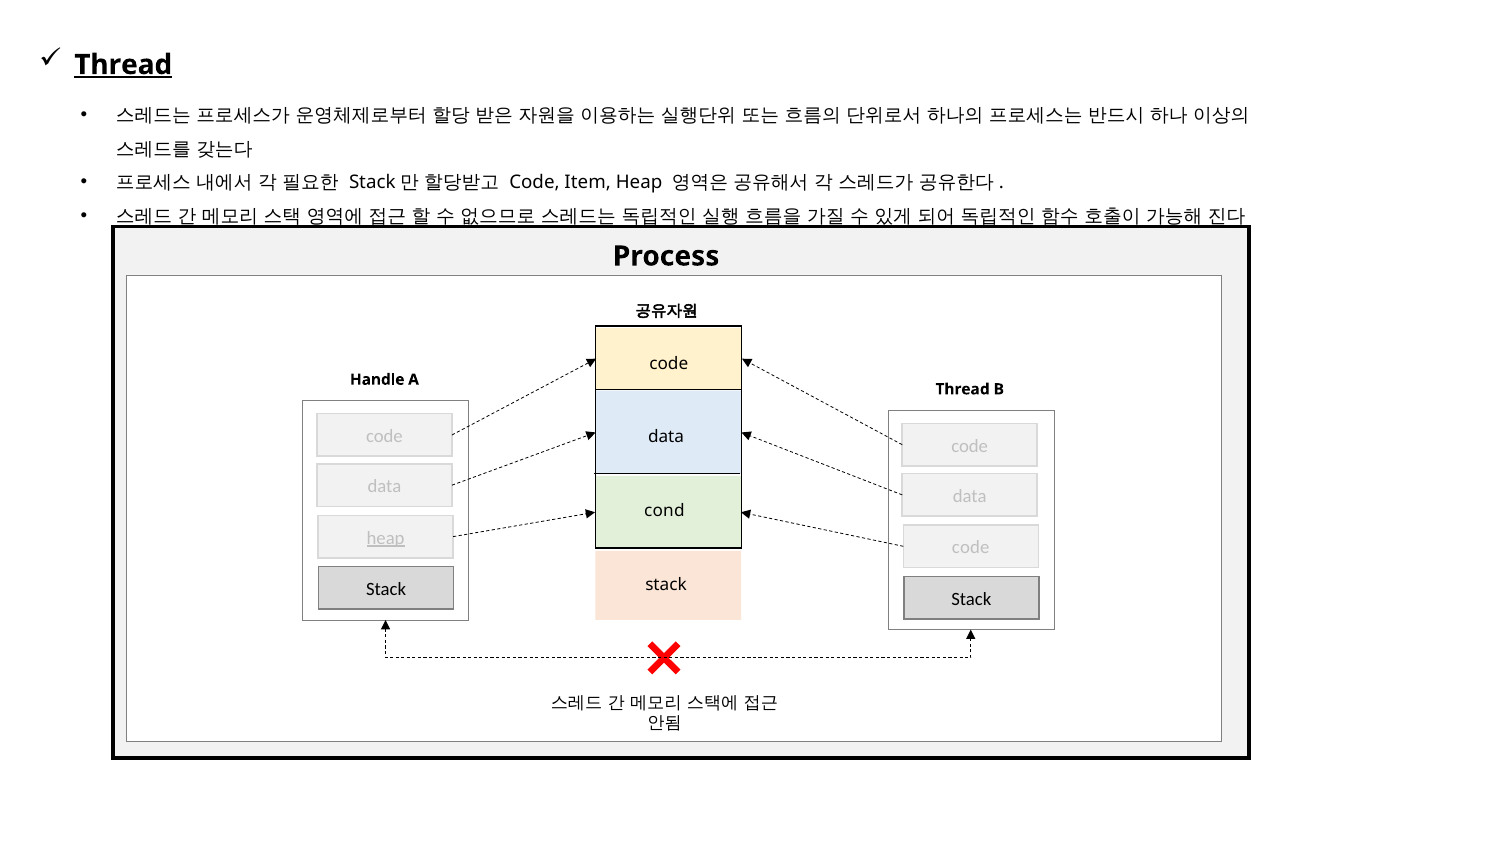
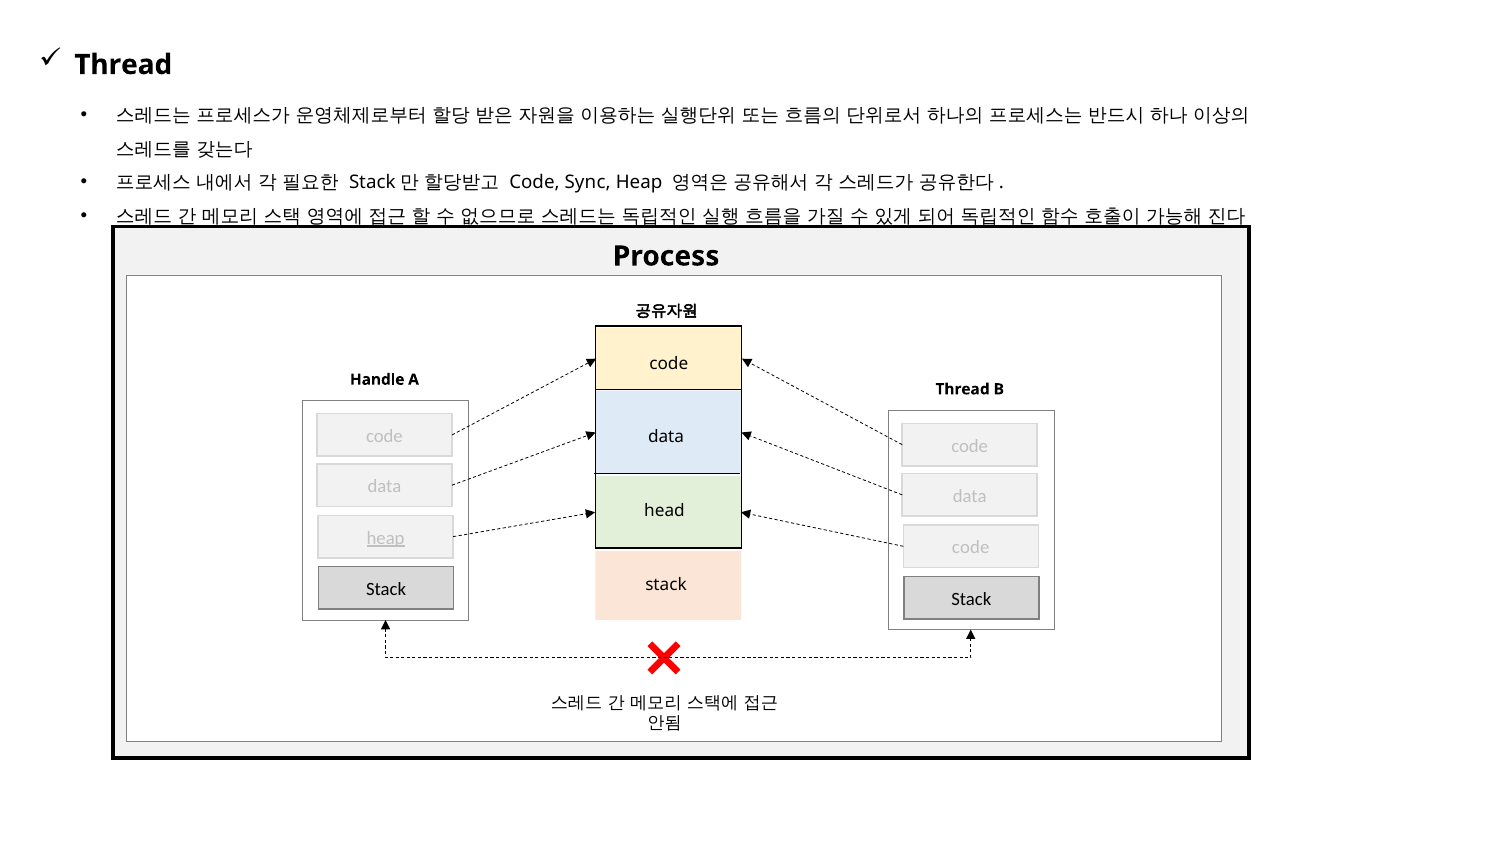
Thread underline: present -> none (123, 65)
Item: Item -> Sync (588, 183)
cond: cond -> head (665, 511)
